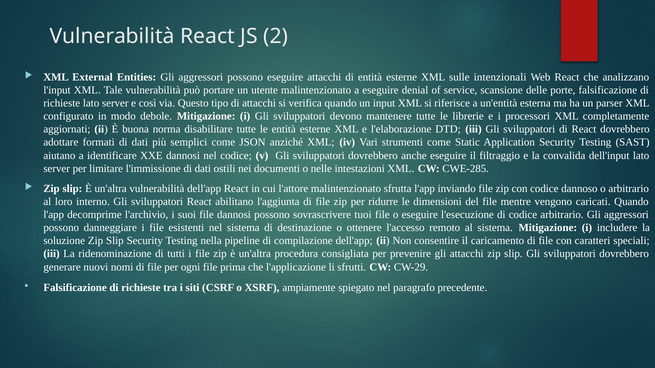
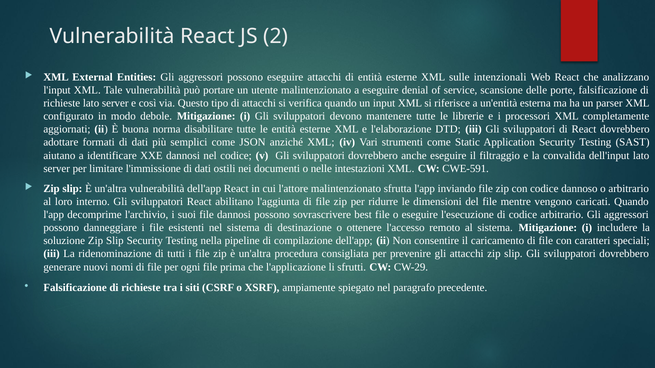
CWE-285: CWE-285 -> CWE-591 (466, 169)
tuoi: tuoi -> best (363, 215)
